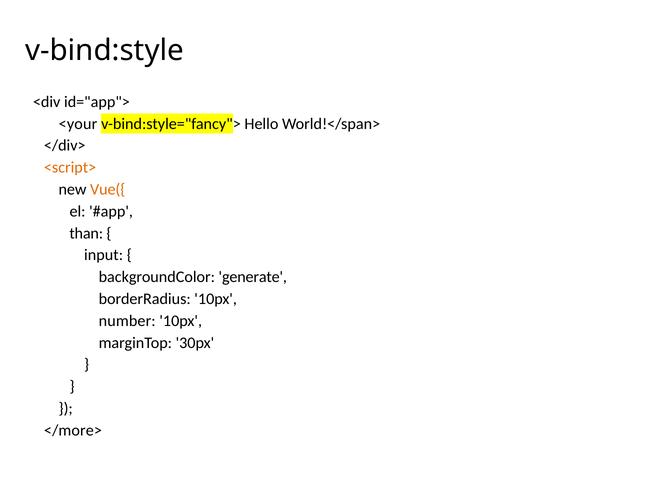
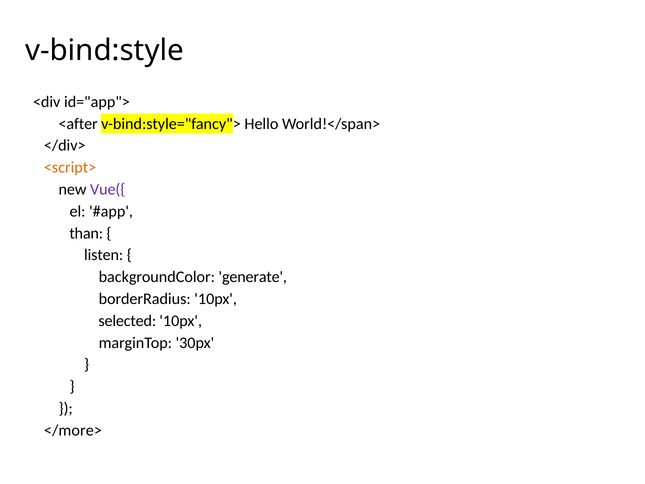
<your: <your -> <after (78, 124)
Vue({ colour: orange -> purple (108, 189)
input: input -> listen (104, 255)
number: number -> selected (127, 321)
